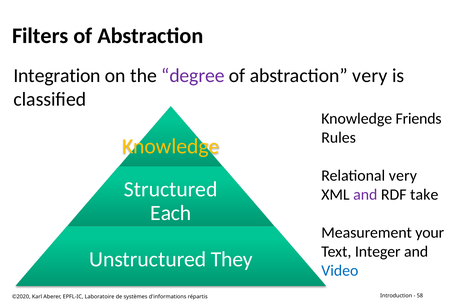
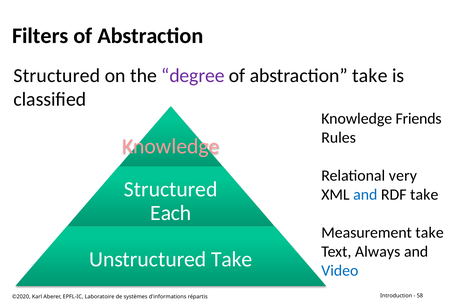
Integration: Integration -> Structured (57, 76)
abstraction very: very -> take (370, 76)
Knowledge colour: yellow -> pink (171, 146)
and colour: purple -> blue (365, 195)
Measurement your: your -> take (430, 233)
Integer: Integer -> Always (378, 252)
They: They -> Take (232, 259)
